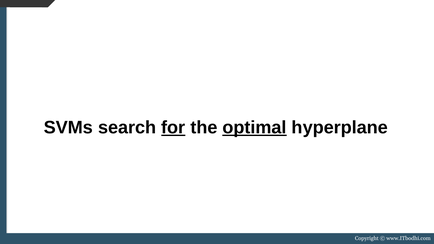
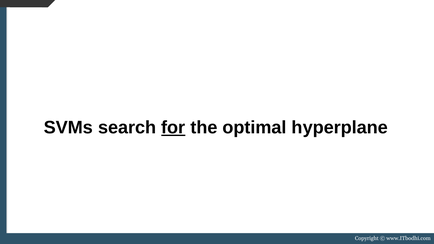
optimal underline: present -> none (255, 128)
